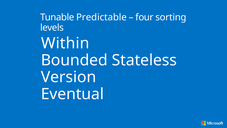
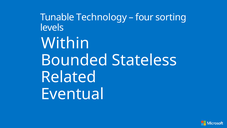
Predictable: Predictable -> Technology (102, 17)
Version: Version -> Related (69, 77)
